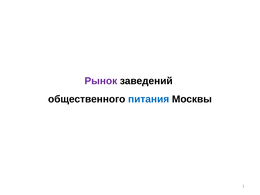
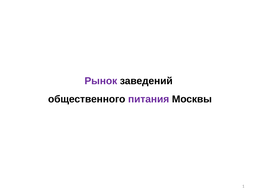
питания colour: blue -> purple (149, 99)
